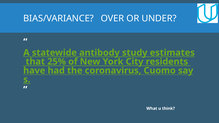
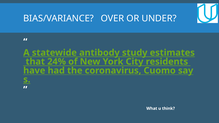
25%: 25% -> 24% (57, 62)
